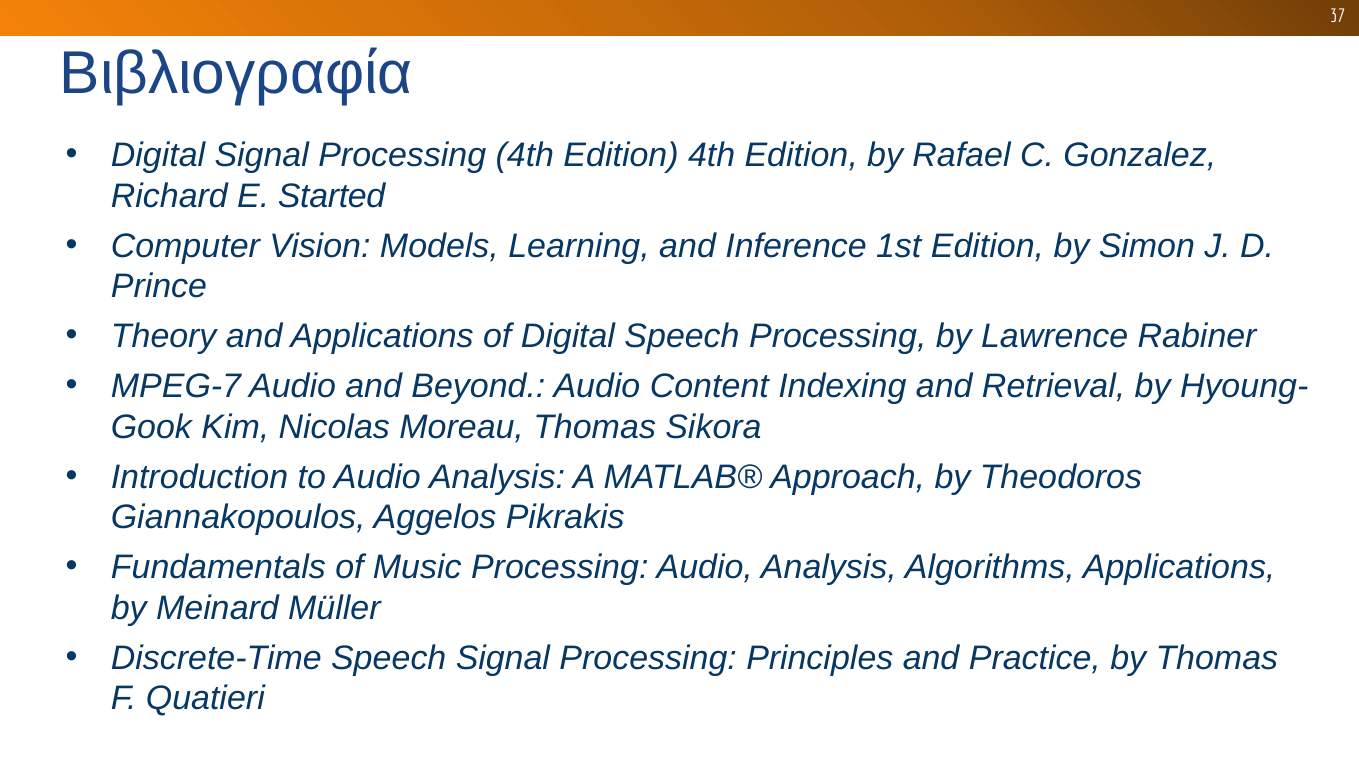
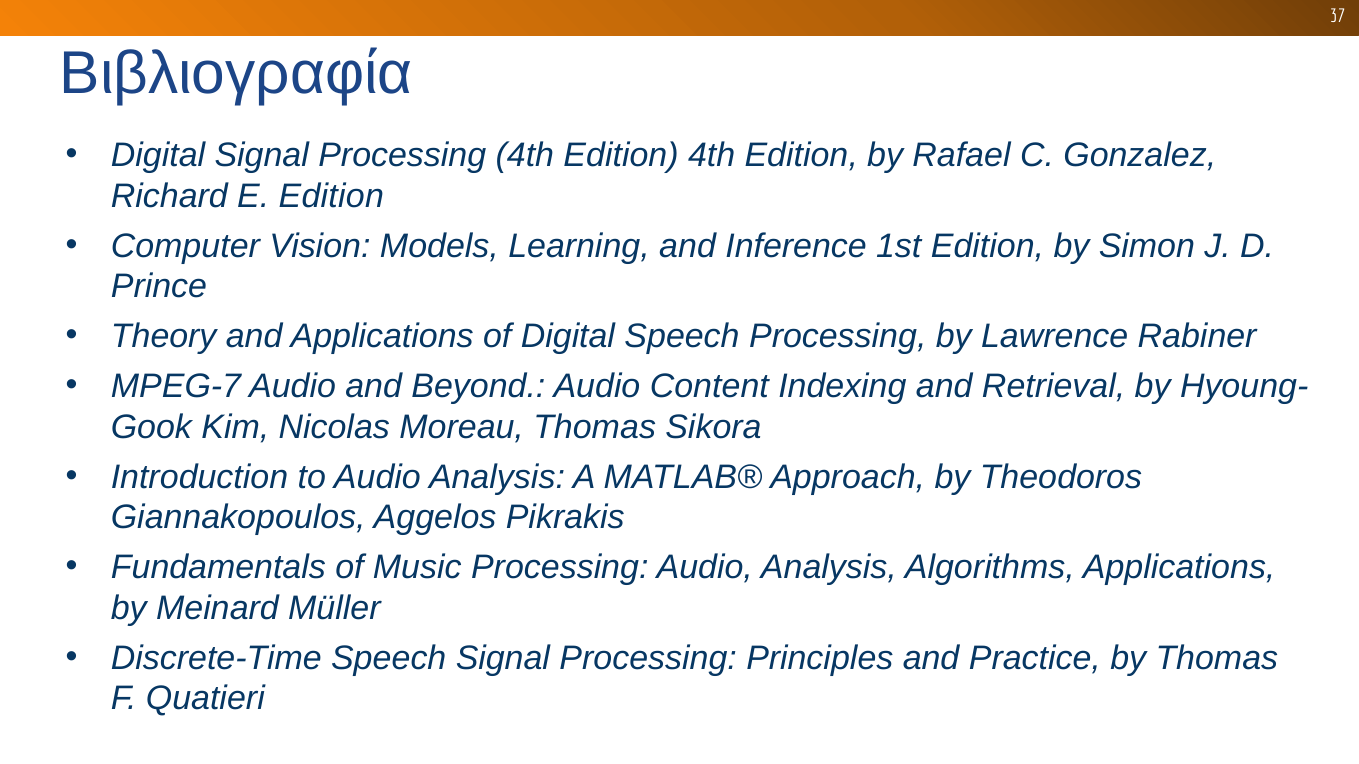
E Started: Started -> Edition (331, 196)
